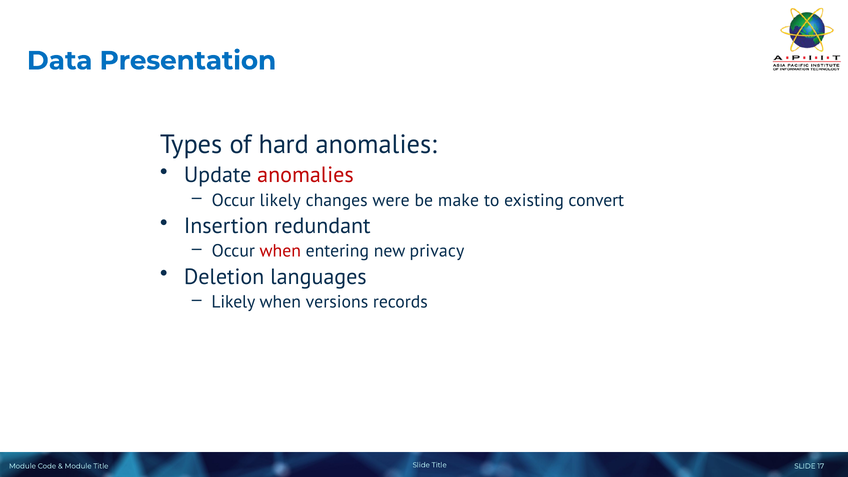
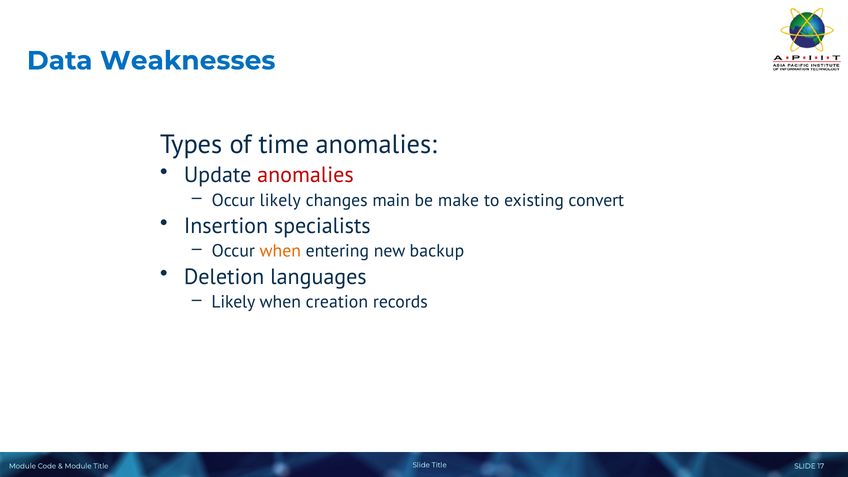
Presentation: Presentation -> Weaknesses (188, 61)
hard: hard -> time (284, 145)
were: were -> main (391, 200)
redundant: redundant -> specialists (322, 226)
when colour: red -> orange (280, 251)
privacy: privacy -> backup (437, 251)
versions: versions -> creation (337, 302)
